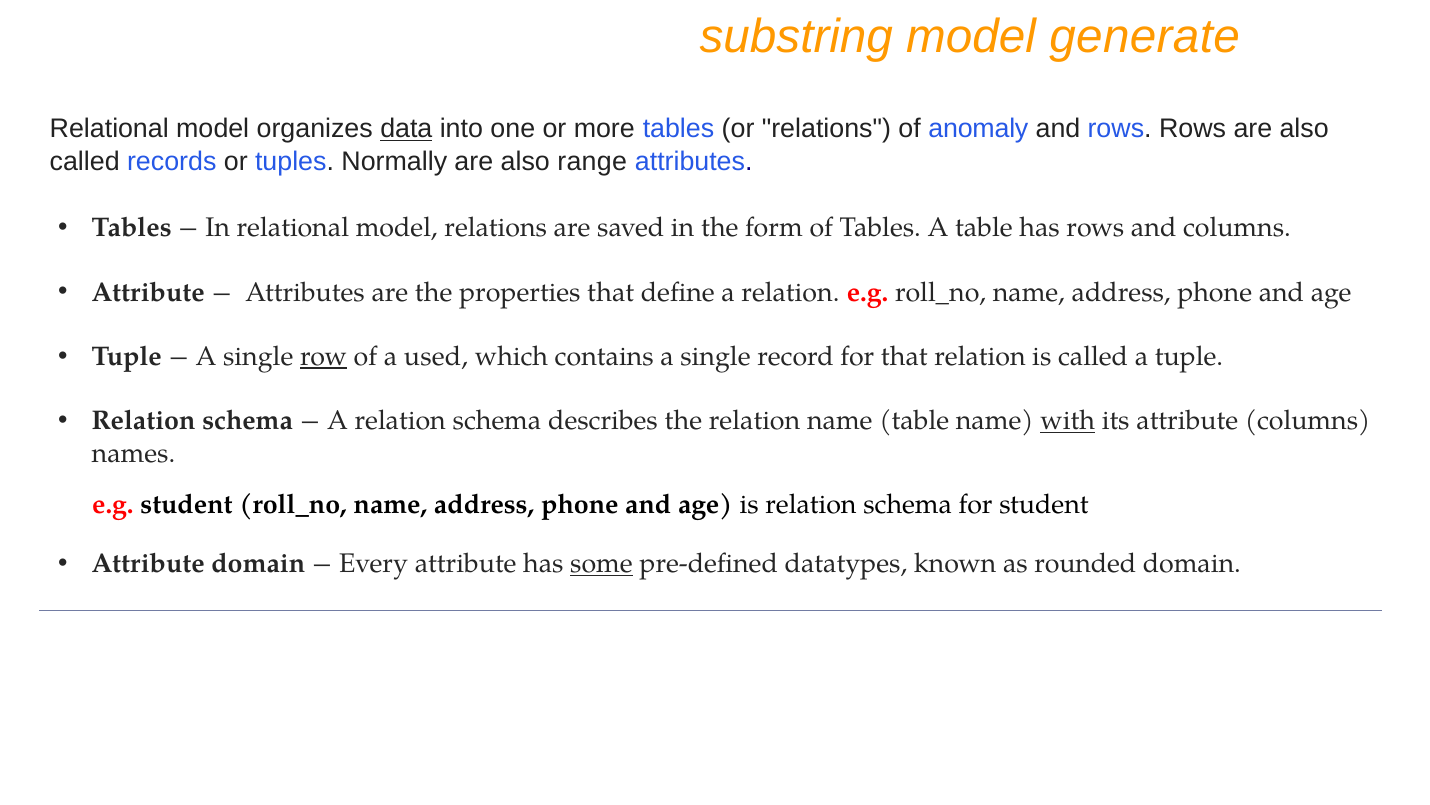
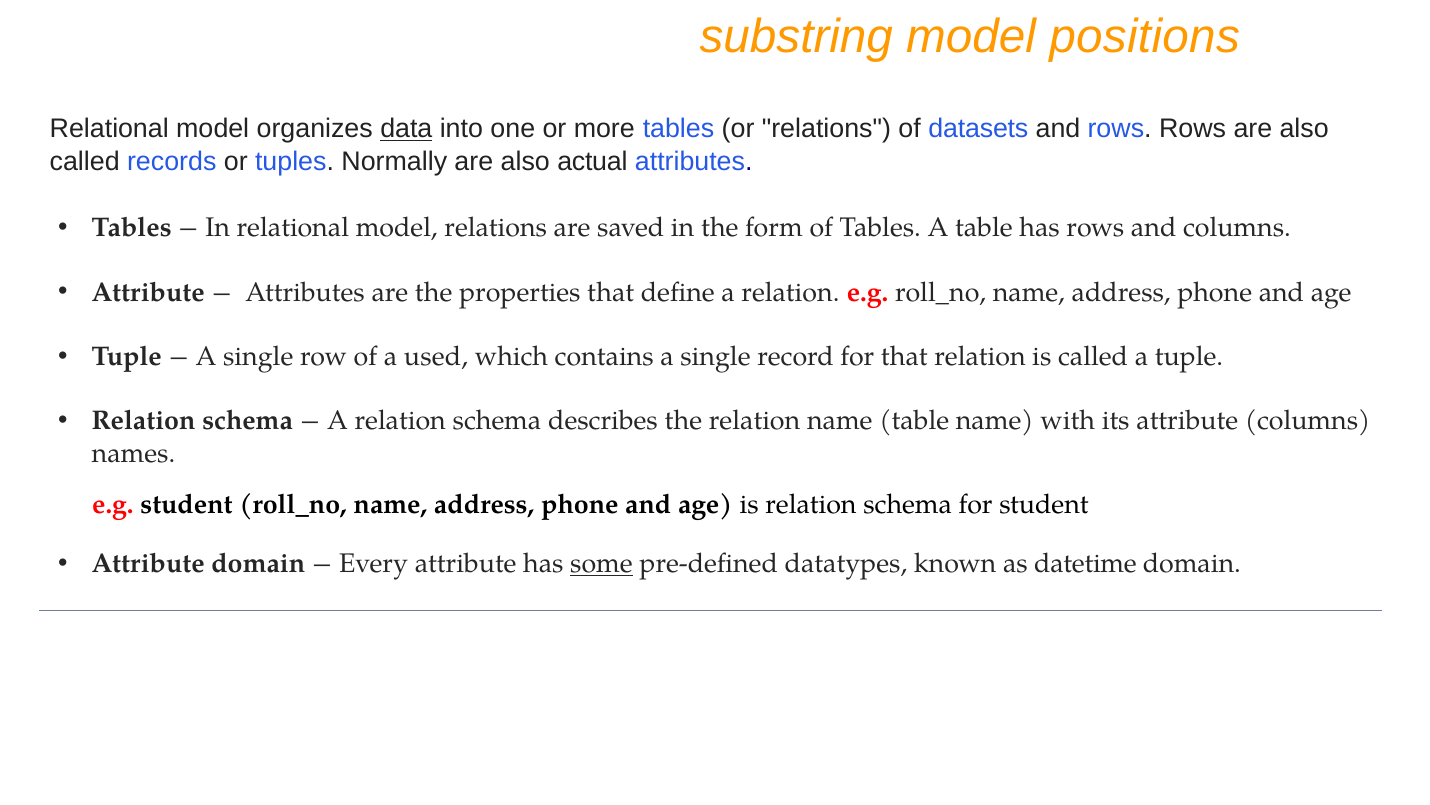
generate: generate -> positions (1145, 37)
anomaly: anomaly -> datasets (978, 129)
range: range -> actual (592, 161)
row underline: present -> none (324, 356)
with underline: present -> none (1068, 421)
rounded: rounded -> datetime (1085, 564)
